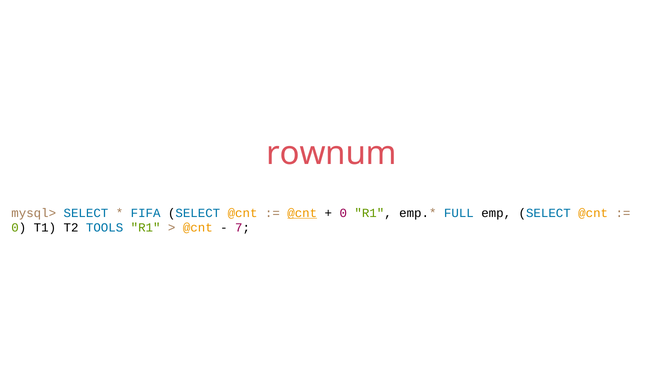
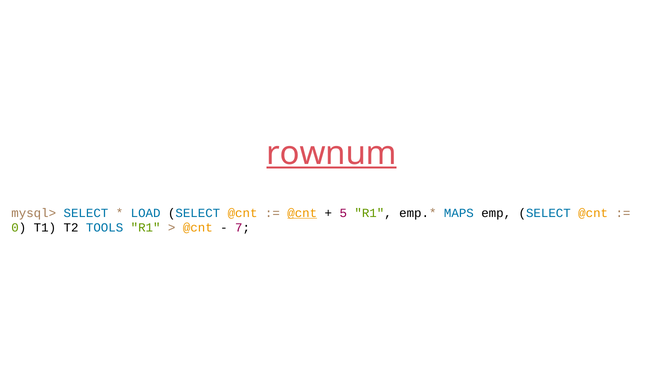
rownum underline: none -> present (332, 153)
FIFA: FIFA -> LOAD (146, 213)
0: 0 -> 5 (343, 213)
FULL: FULL -> MAPS (459, 213)
